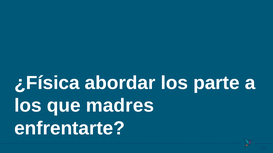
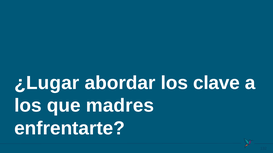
¿Física: ¿Física -> ¿Lugar (47, 83)
parte: parte -> clave (217, 83)
